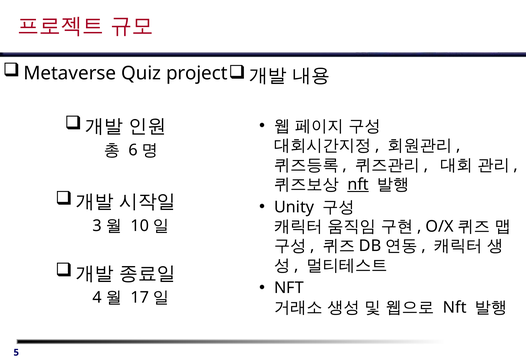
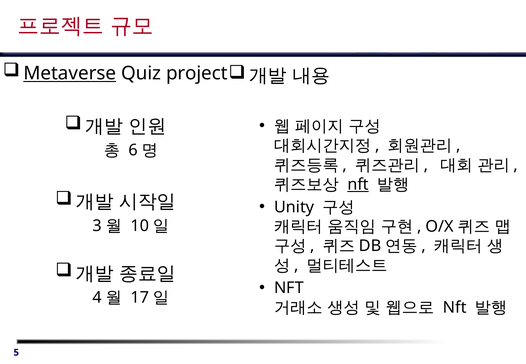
Metaverse underline: none -> present (70, 73)
